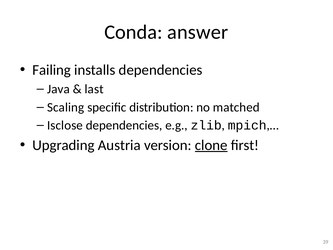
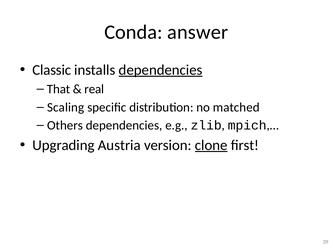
Failing: Failing -> Classic (52, 70)
dependencies underline: none -> present (161, 70)
Java: Java -> That (59, 89)
last: last -> real (94, 89)
Isclose: Isclose -> Others (65, 125)
